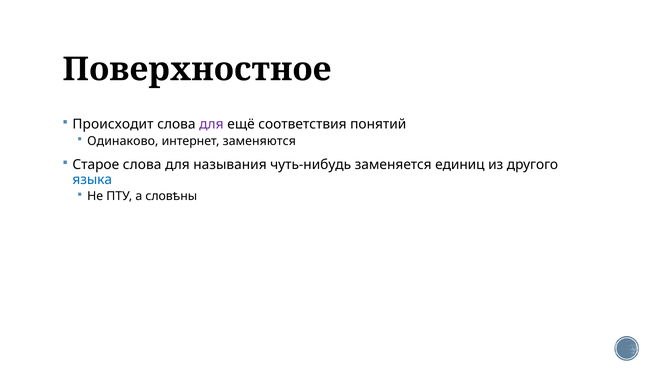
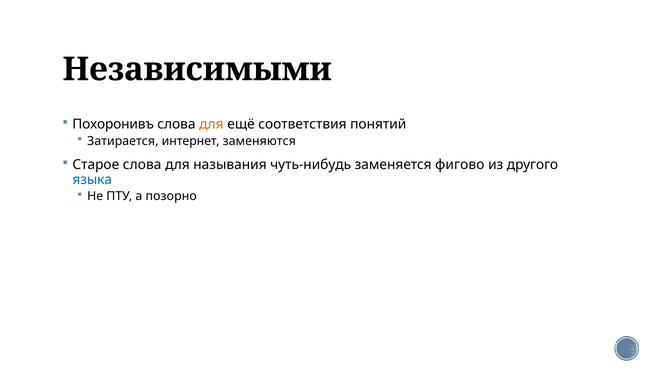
Поверхностное: Поверхностное -> Независимыми (197, 69)
Происходит: Происходит -> Похоронивъ (113, 124)
для colour: purple -> orange (211, 124)
Одинаково: Одинаково -> Затирается (123, 141)
единиц: единиц -> фигово (460, 165)
словѣны: словѣны -> позорно (171, 196)
